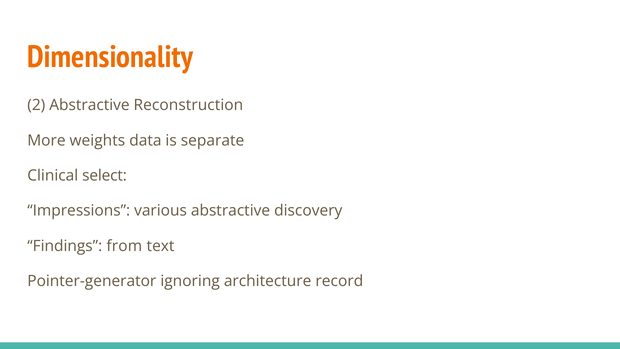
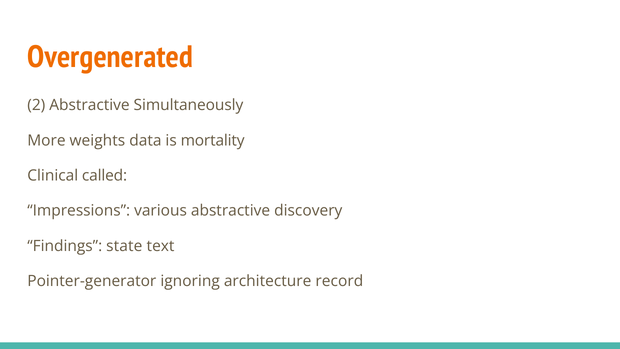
Dimensionality: Dimensionality -> Overgenerated (110, 57)
Reconstruction: Reconstruction -> Simultaneously (188, 105)
separate: separate -> mortality (213, 140)
select: select -> called (105, 176)
from: from -> state (124, 246)
